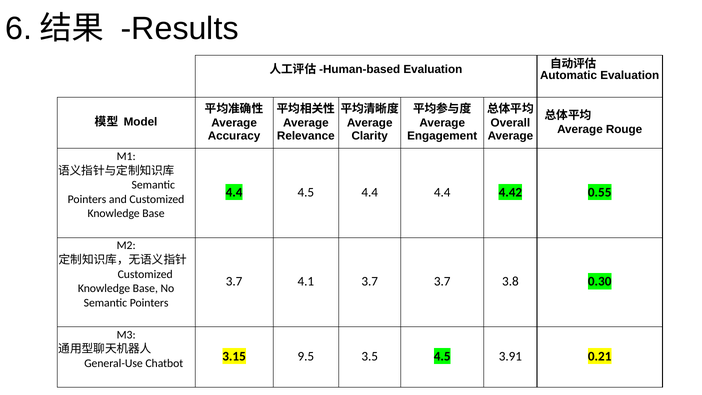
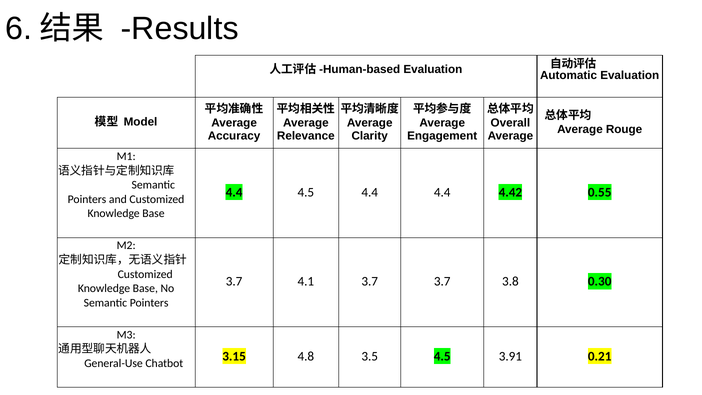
9.5: 9.5 -> 4.8 (306, 356)
